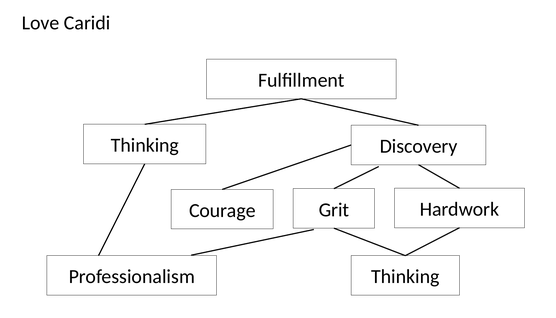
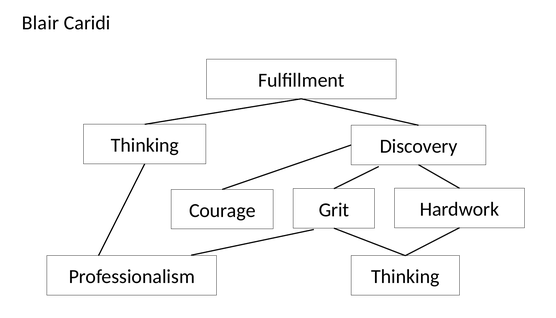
Love: Love -> Blair (40, 23)
